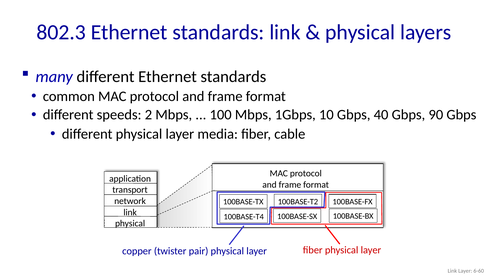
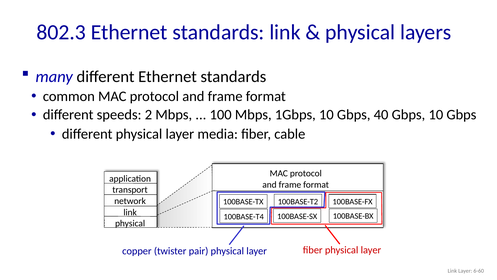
Gbps 90: 90 -> 10 (436, 115)
